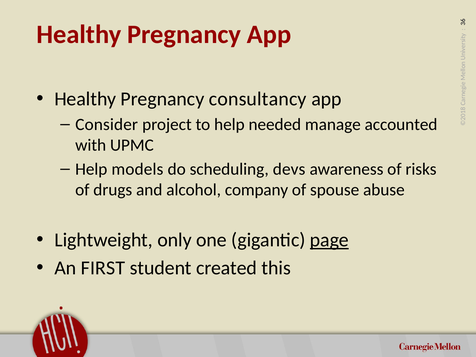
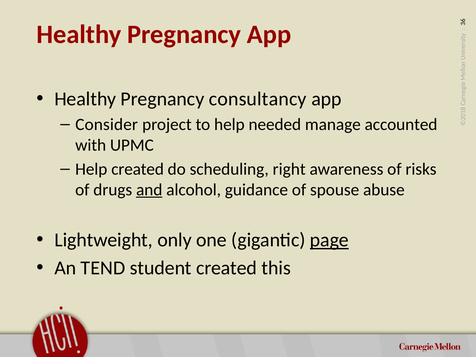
Help models: models -> created (138, 169)
devs: devs -> right (289, 169)
and underline: none -> present (149, 190)
company: company -> guidance (256, 190)
FIRST: FIRST -> TEND (103, 268)
